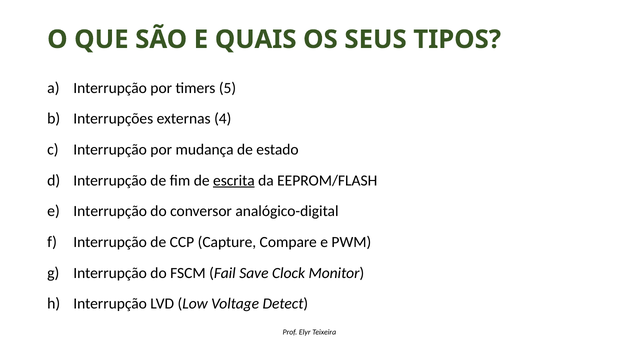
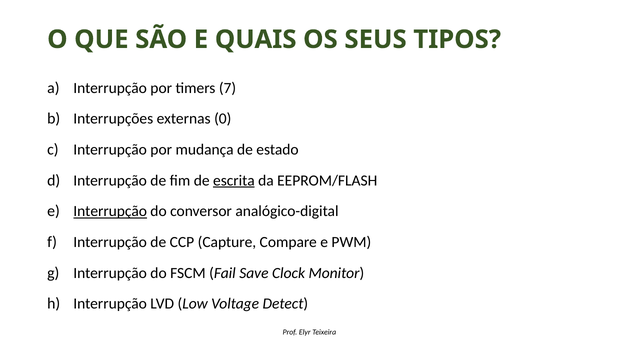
5: 5 -> 7 (228, 88)
4: 4 -> 0 (223, 119)
Interrupção underline: none -> present (110, 211)
